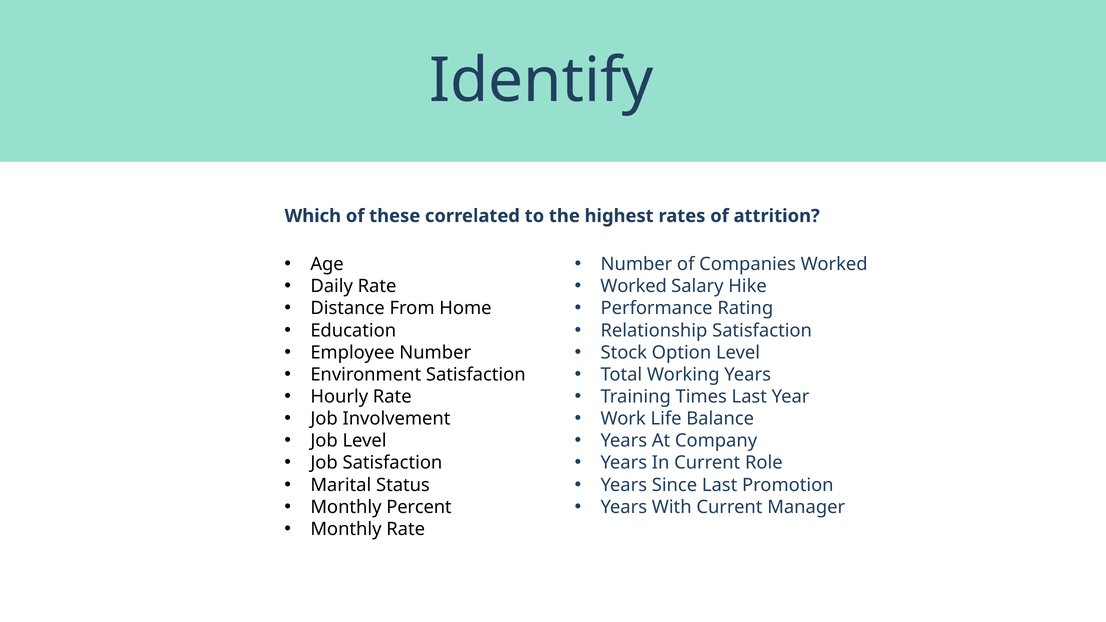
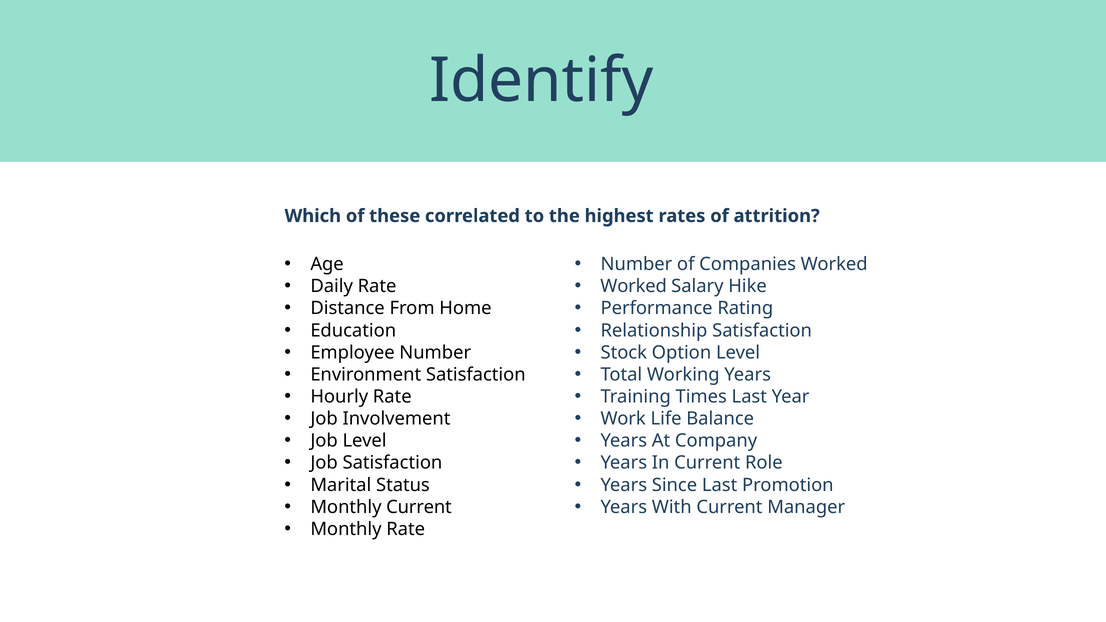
Monthly Percent: Percent -> Current (419, 507)
